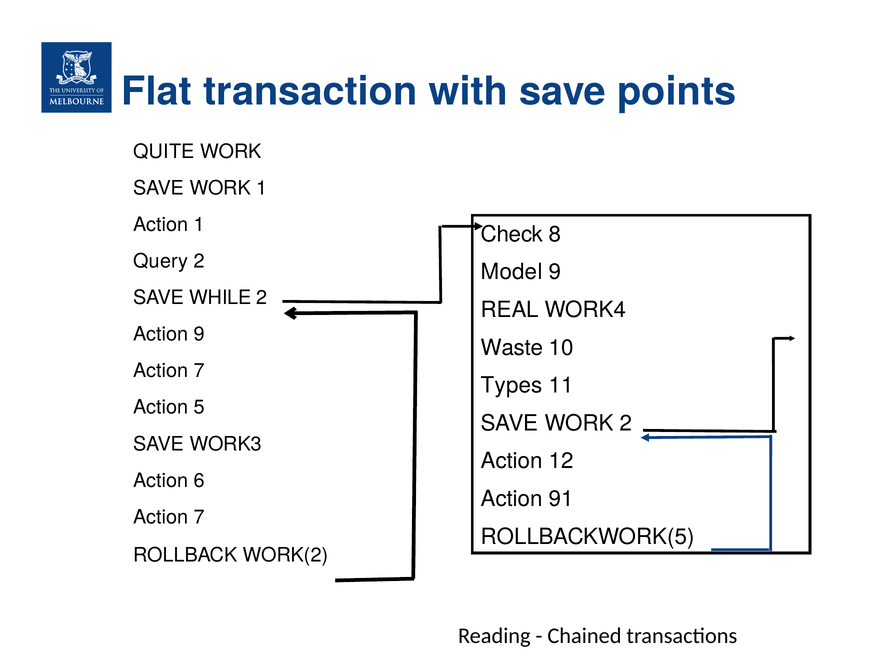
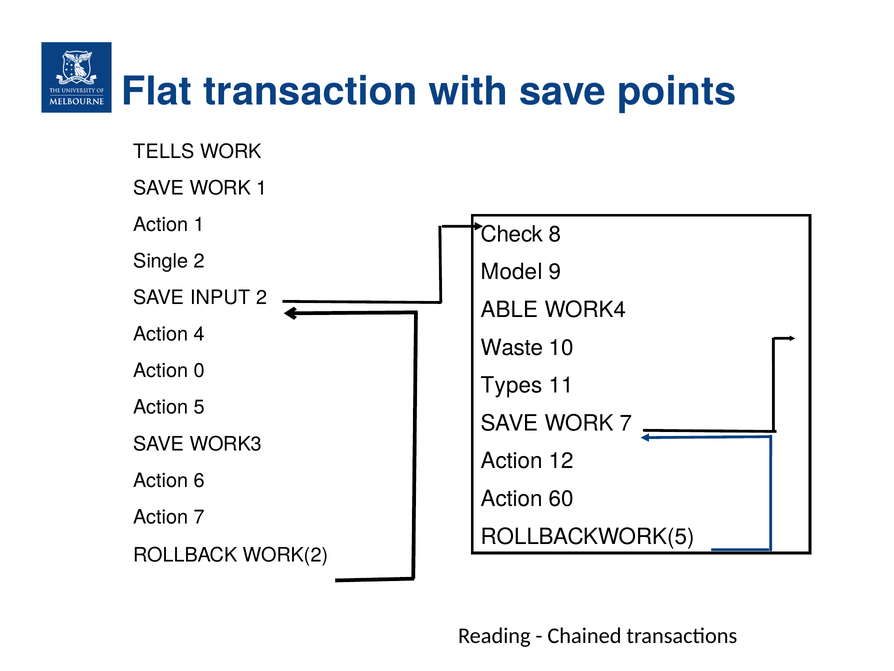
QUITE: QUITE -> TELLS (164, 152)
Query: Query -> Single (161, 261)
WHILE: WHILE -> INPUT (220, 298)
REAL: REAL -> ABLE (510, 310)
Action 9: 9 -> 4 (199, 334)
7: 7 -> 0 (199, 371)
WORK 2: 2 -> 7 (626, 423)
91: 91 -> 60 (561, 498)
